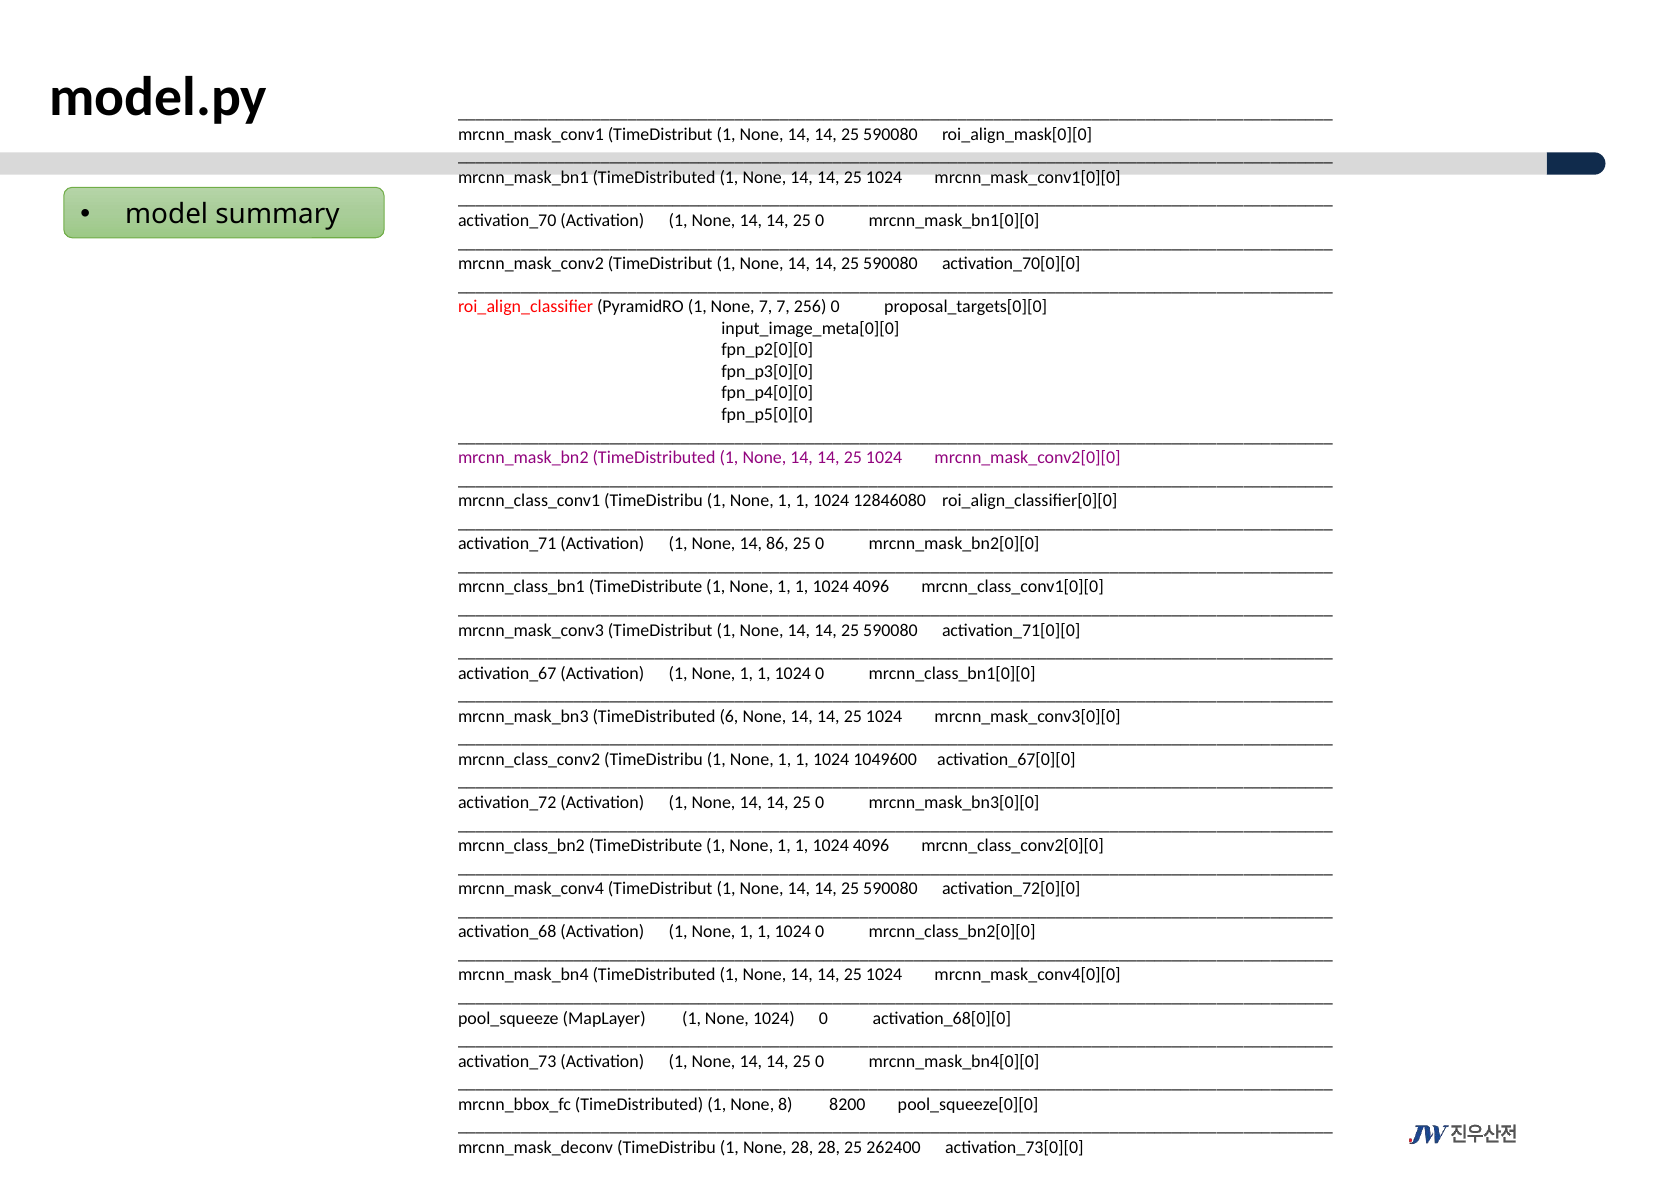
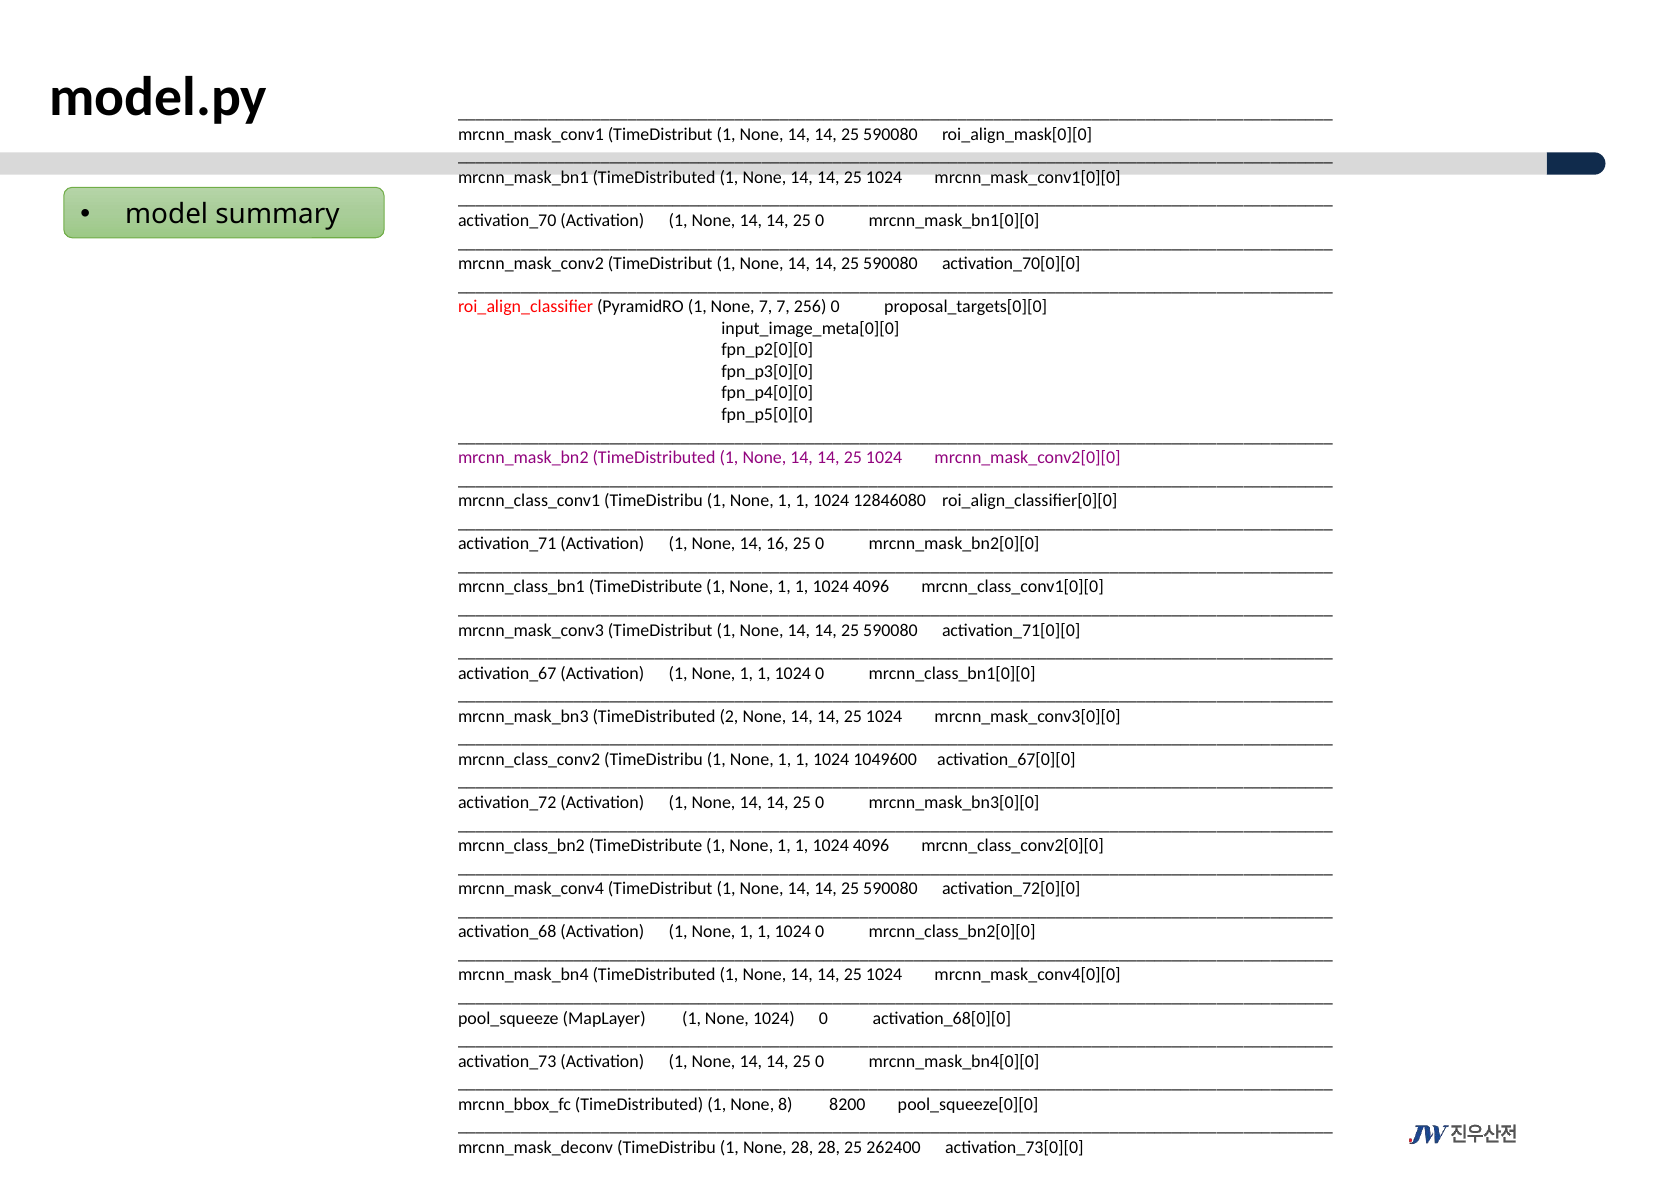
86: 86 -> 16 (777, 544)
6: 6 -> 2 (729, 716)
